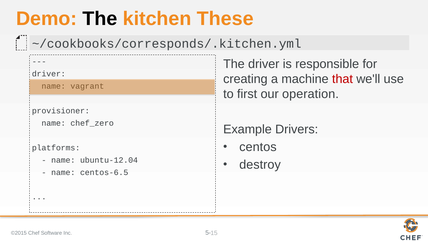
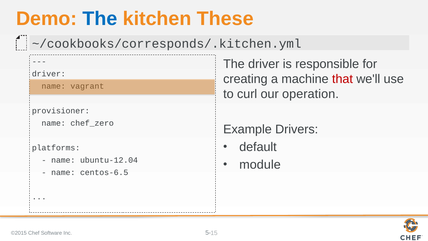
The colour: black -> blue (100, 19)
first: first -> curl (247, 94)
centos: centos -> default (258, 147)
destroy: destroy -> module (260, 165)
